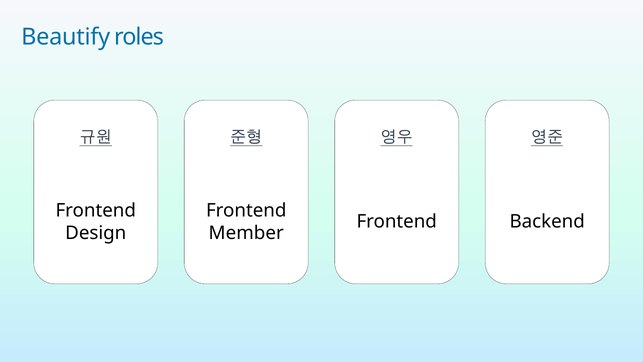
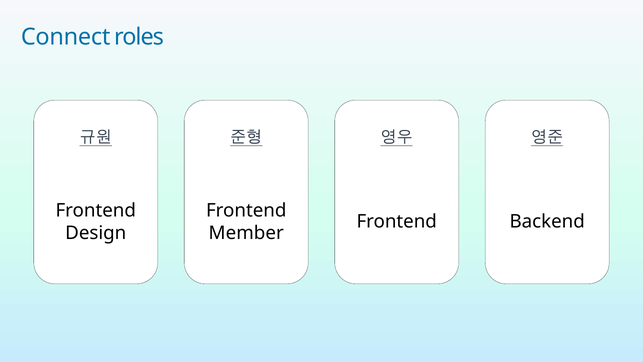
Beautify: Beautify -> Connect (66, 37)
